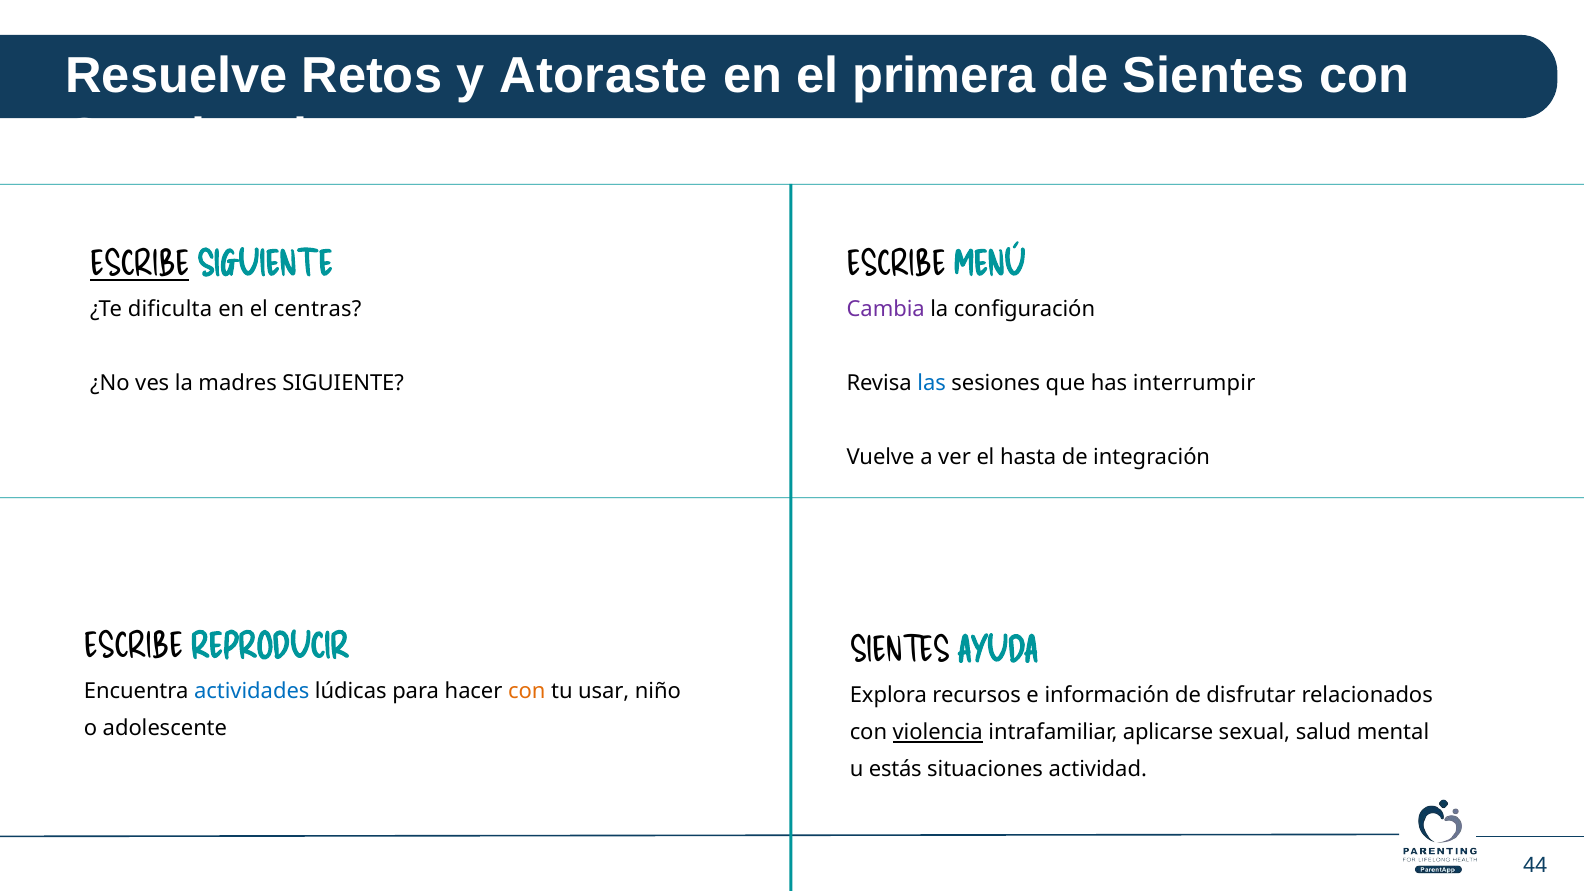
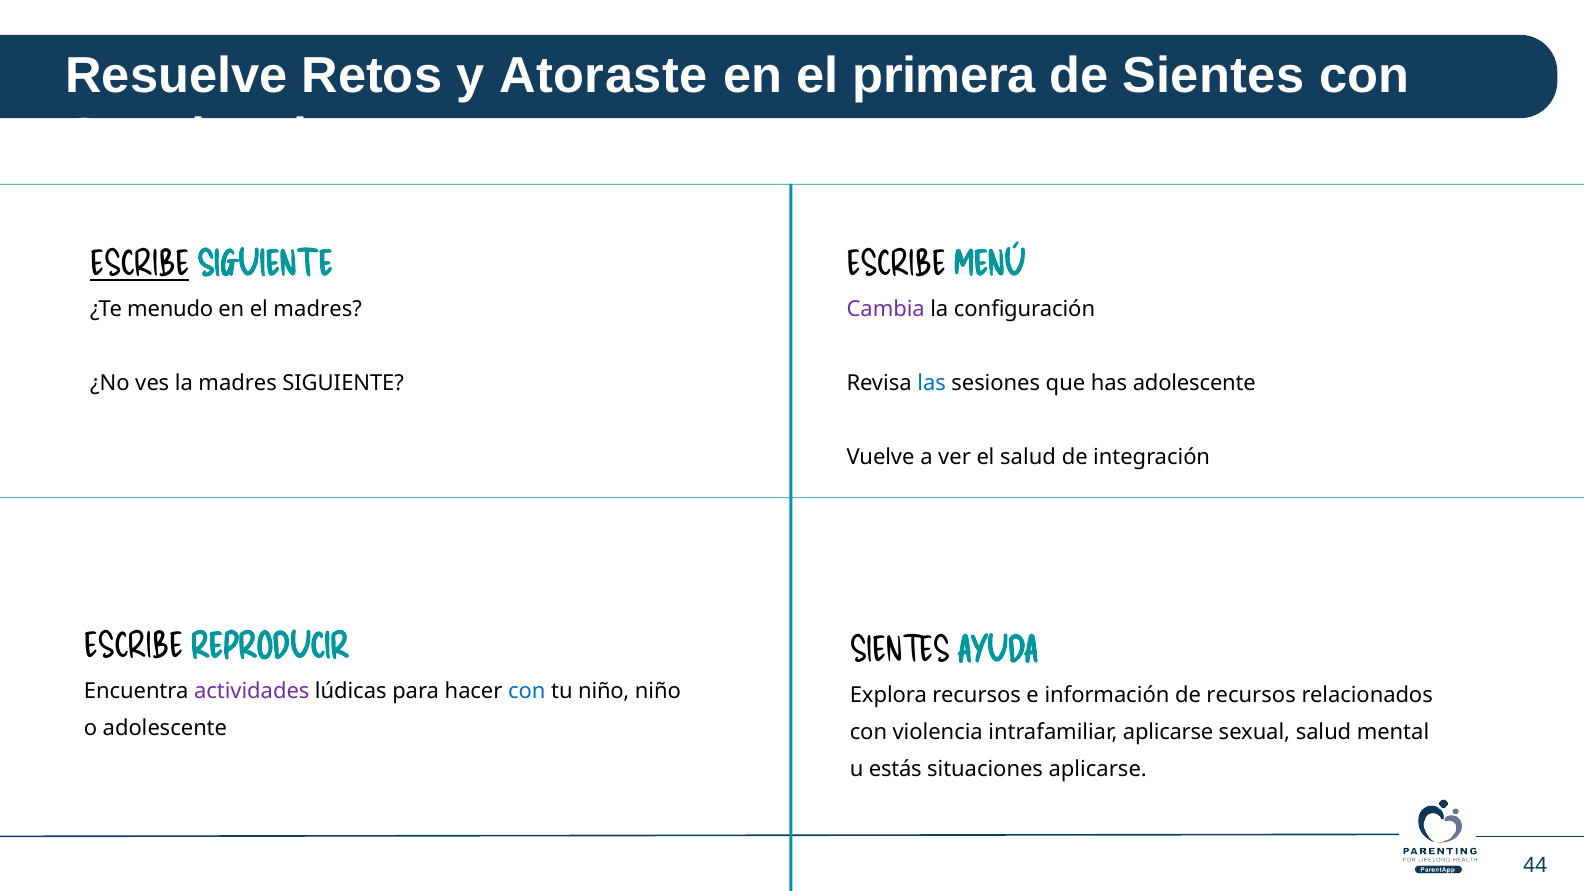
dificulta: dificulta -> menudo (170, 309)
el centras: centras -> madres (318, 309)
has interrumpir: interrumpir -> adolescente (1194, 383)
el hasta: hasta -> salud (1028, 457)
actividades colour: blue -> purple (252, 692)
con colour: orange -> blue (527, 692)
tu usar: usar -> niño (604, 692)
de disfrutar: disfrutar -> recursos (1251, 695)
violencia underline: present -> none (938, 732)
situaciones actividad: actividad -> aplicarse (1098, 769)
